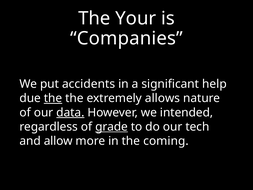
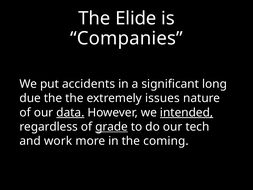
Your: Your -> Elide (136, 18)
help: help -> long (214, 84)
the underline: present -> none (53, 98)
allows: allows -> issues (162, 98)
intended underline: none -> present (187, 112)
allow: allow -> work (58, 141)
